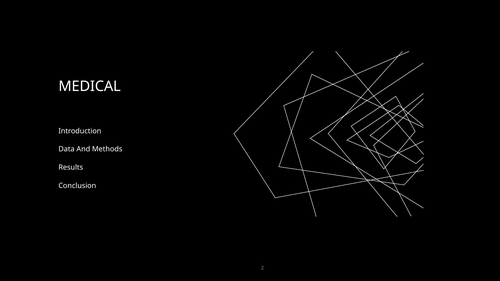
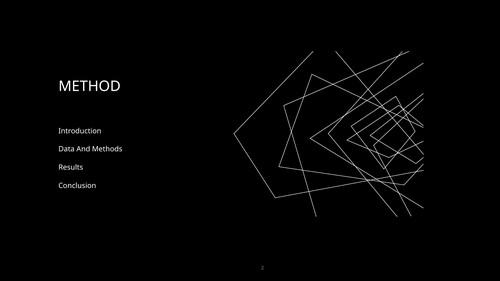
MEDICAL: MEDICAL -> METHOD (90, 86)
